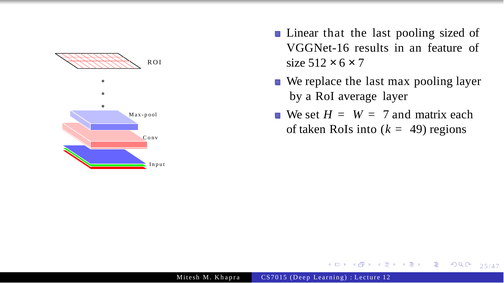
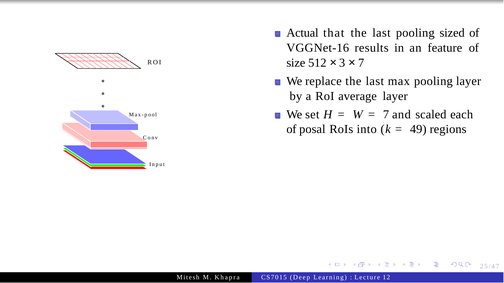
Linear: Linear -> Actual (302, 33)
6: 6 -> 3 (342, 63)
matrix: matrix -> scaled (431, 115)
taken: taken -> posal (312, 130)
